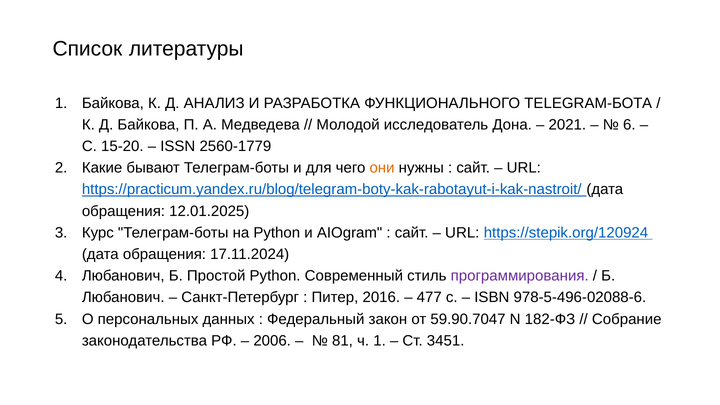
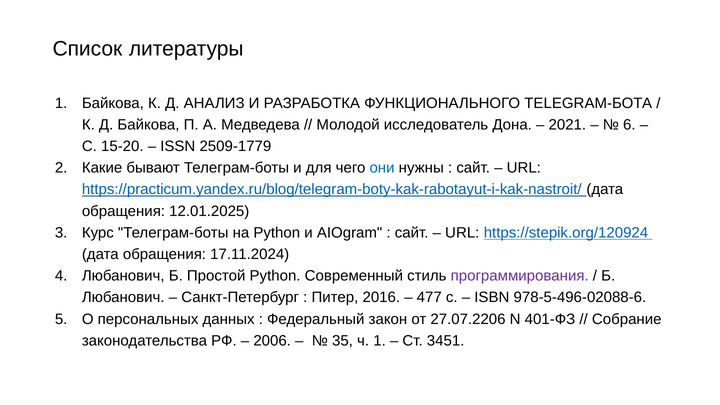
2560-1779: 2560-1779 -> 2509-1779 (235, 146)
они colour: orange -> blue (382, 168)
59.90.7047: 59.90.7047 -> 27.07.2206 (468, 319)
182-ФЗ: 182-ФЗ -> 401-ФЗ (550, 319)
81: 81 -> 35 (342, 341)
